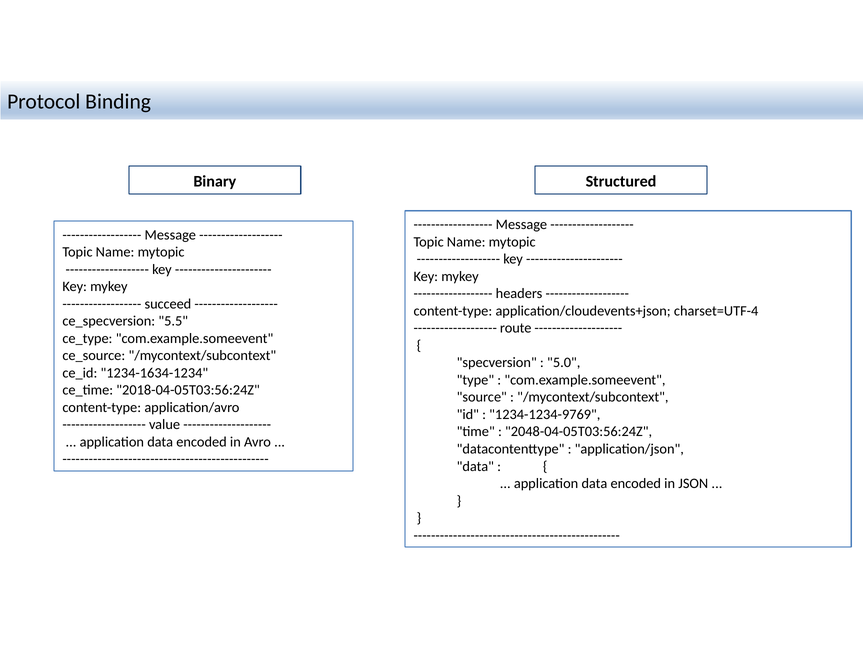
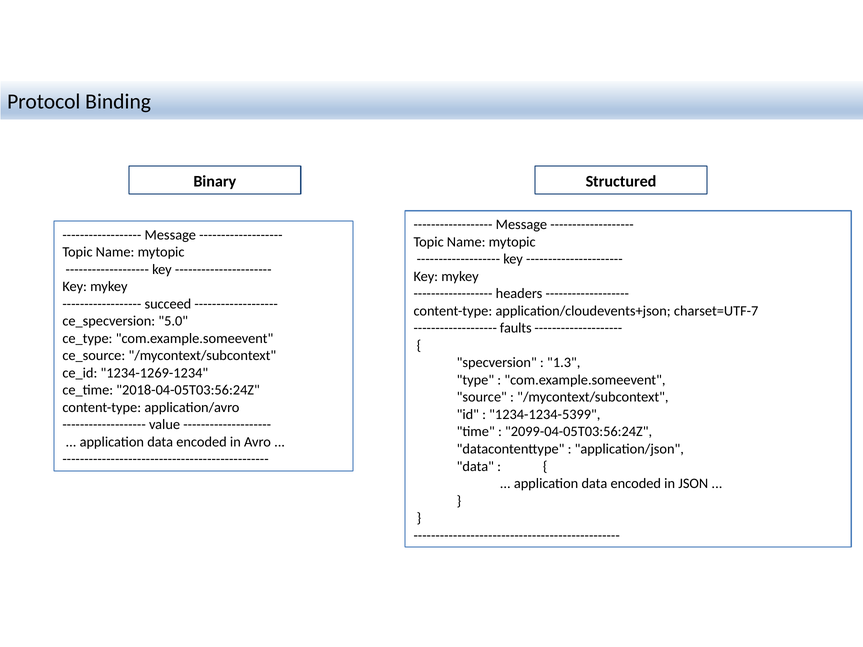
charset=UTF-4: charset=UTF-4 -> charset=UTF-7 (716, 311)
5.5: 5.5 -> 5.0 (173, 321)
route: route -> faults (516, 328)
5.0: 5.0 -> 1.3 (564, 363)
1234-1634-1234: 1234-1634-1234 -> 1234-1269-1234 (154, 373)
1234-1234-9769: 1234-1234-9769 -> 1234-1234-5399 (545, 415)
2048-04-05T03:56:24Z: 2048-04-05T03:56:24Z -> 2099-04-05T03:56:24Z (579, 432)
